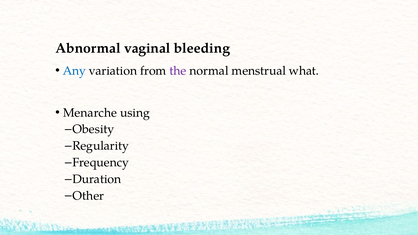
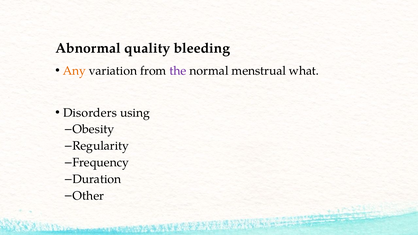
vaginal: vaginal -> quality (147, 48)
Any colour: blue -> orange (75, 71)
Menarche: Menarche -> Disorders (90, 113)
